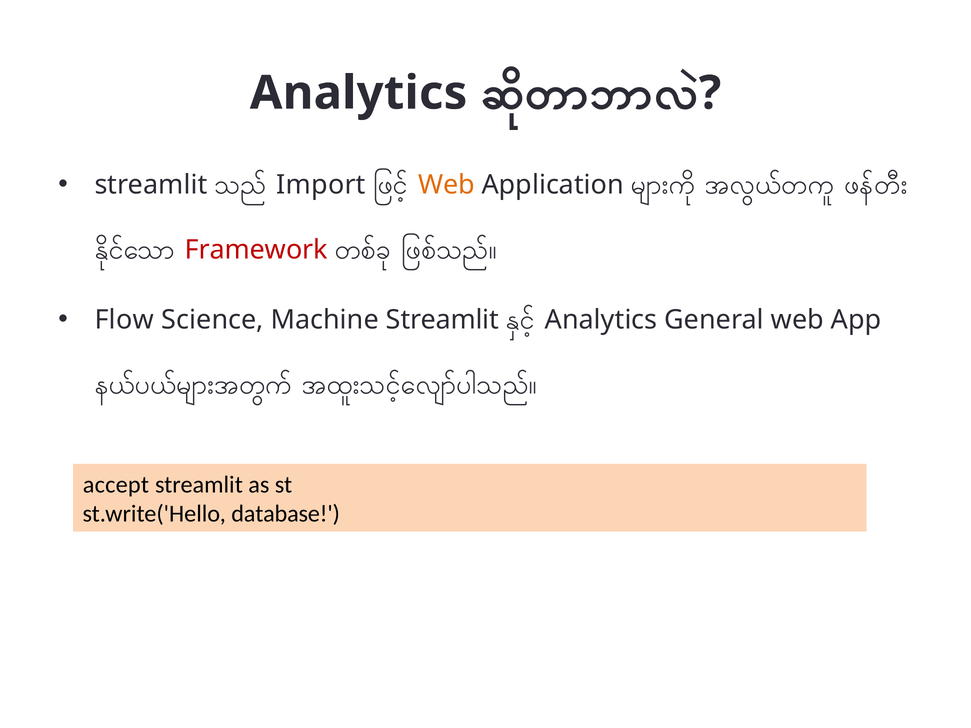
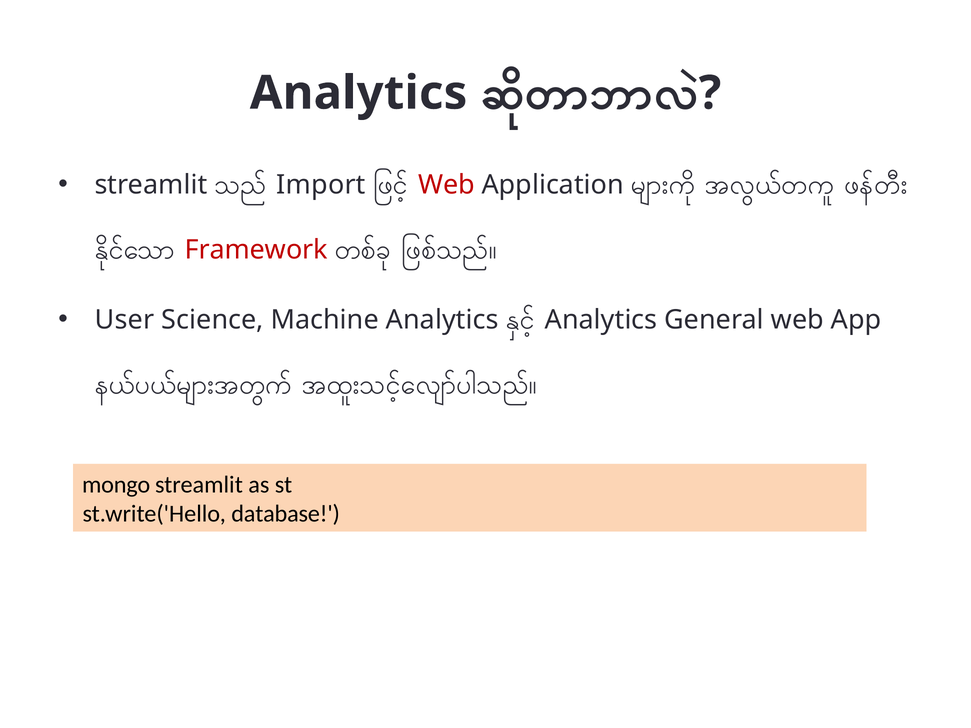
Web colour: orange -> red (446, 185)
Flow: Flow -> User (124, 320)
Machine Streamlit: Streamlit -> Analytics (442, 320)
accept: accept -> mongo (116, 485)
